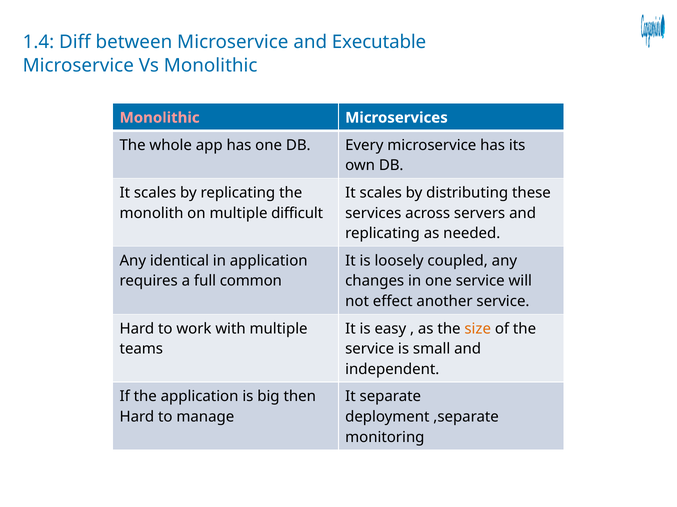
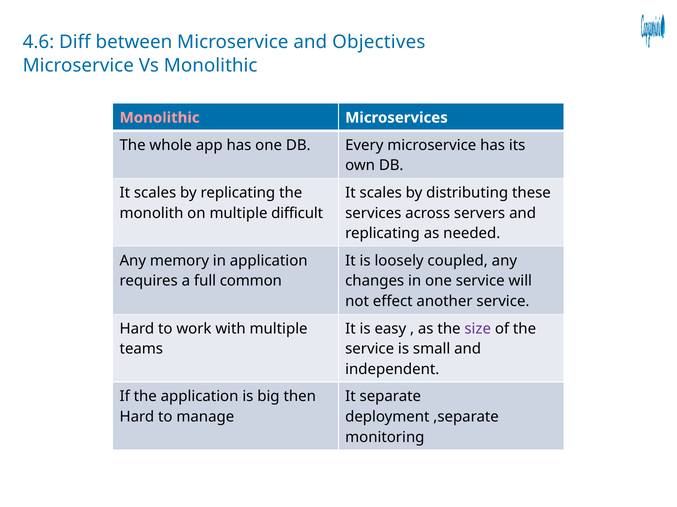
1.4: 1.4 -> 4.6 (38, 42)
Executable: Executable -> Objectives (379, 42)
identical: identical -> memory (179, 261)
size colour: orange -> purple (478, 329)
